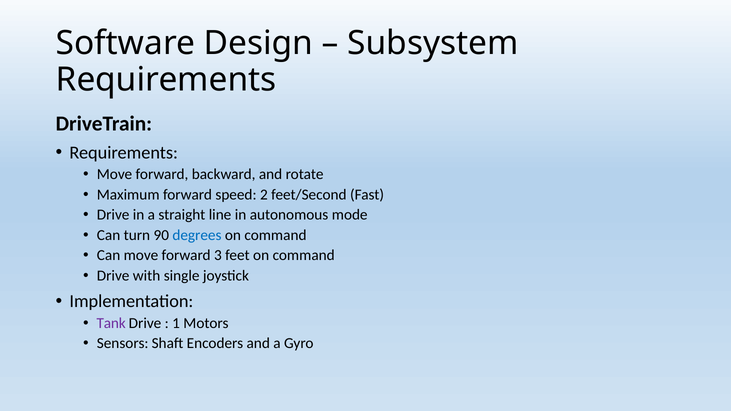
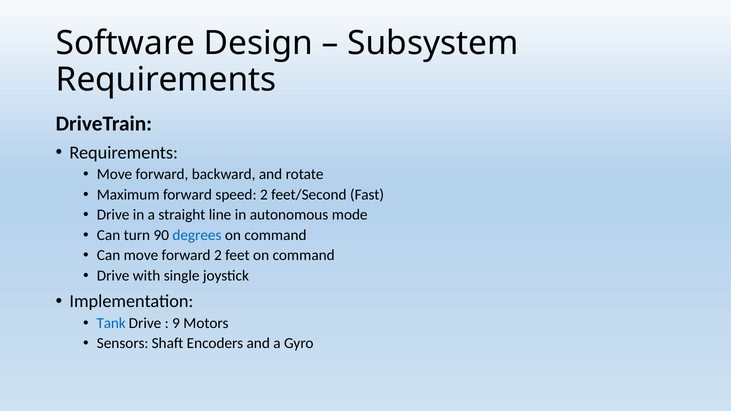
forward 3: 3 -> 2 (218, 255)
Tank colour: purple -> blue (111, 323)
1: 1 -> 9 (176, 323)
